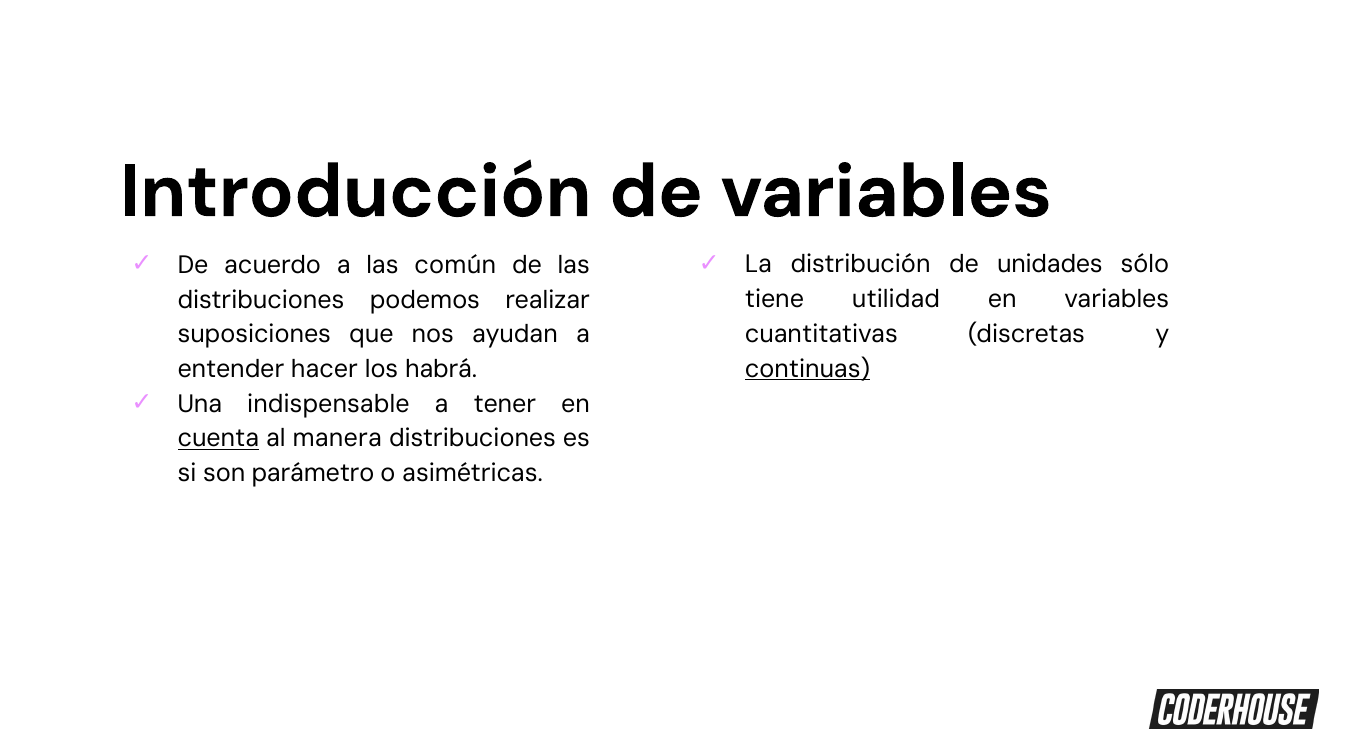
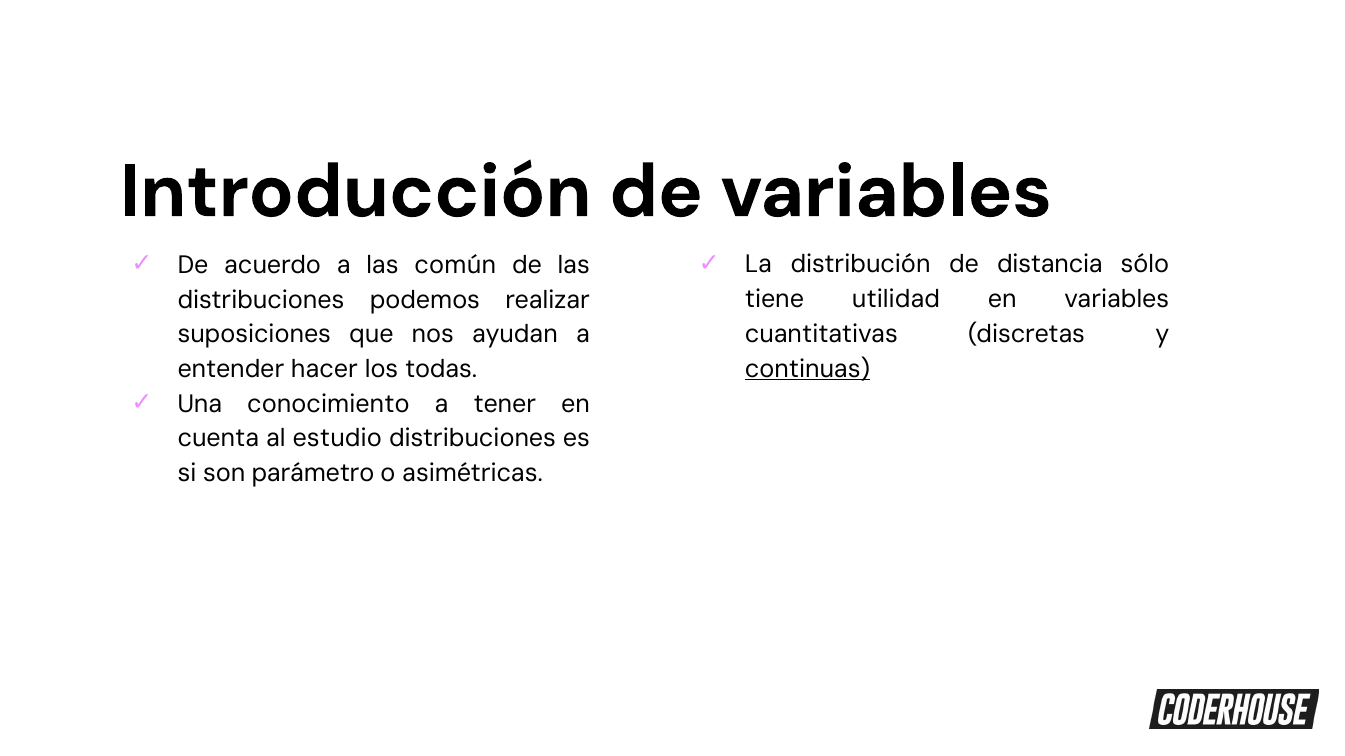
unidades: unidades -> distancia (1050, 265)
habrá: habrá -> todas (441, 370)
indispensable: indispensable -> conocimiento (328, 404)
cuenta underline: present -> none (218, 439)
manera: manera -> estudio (337, 439)
